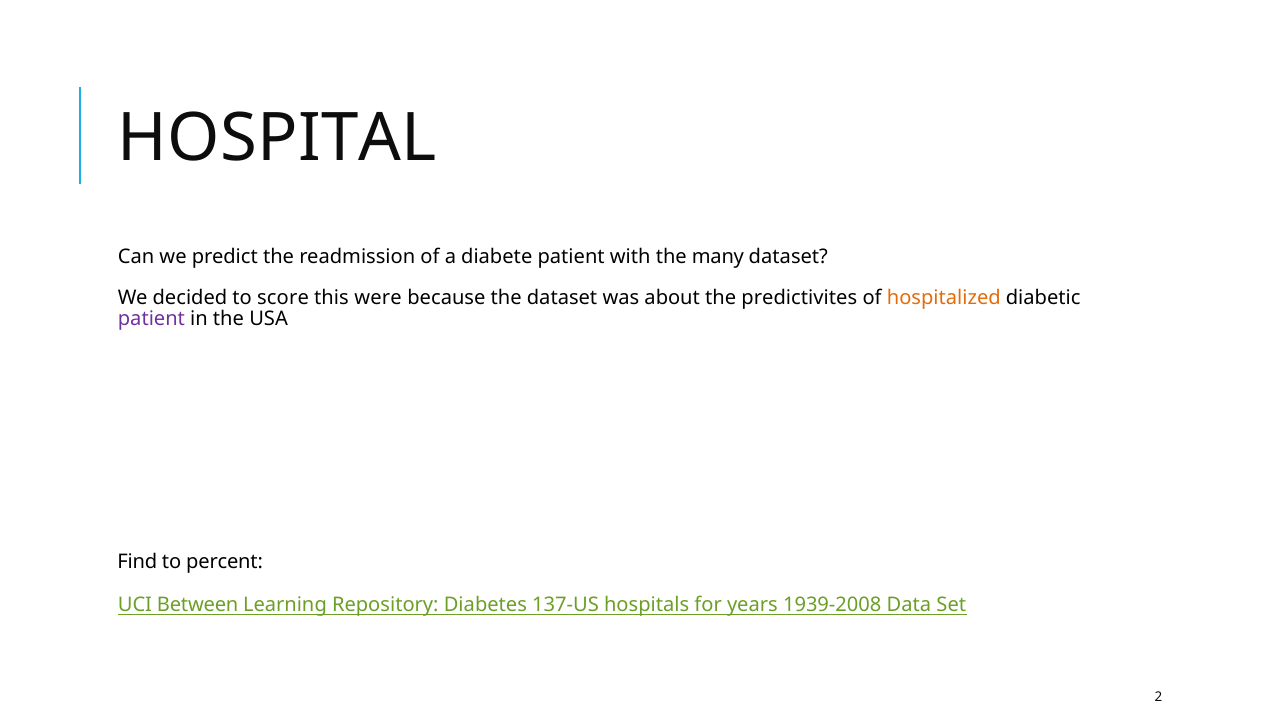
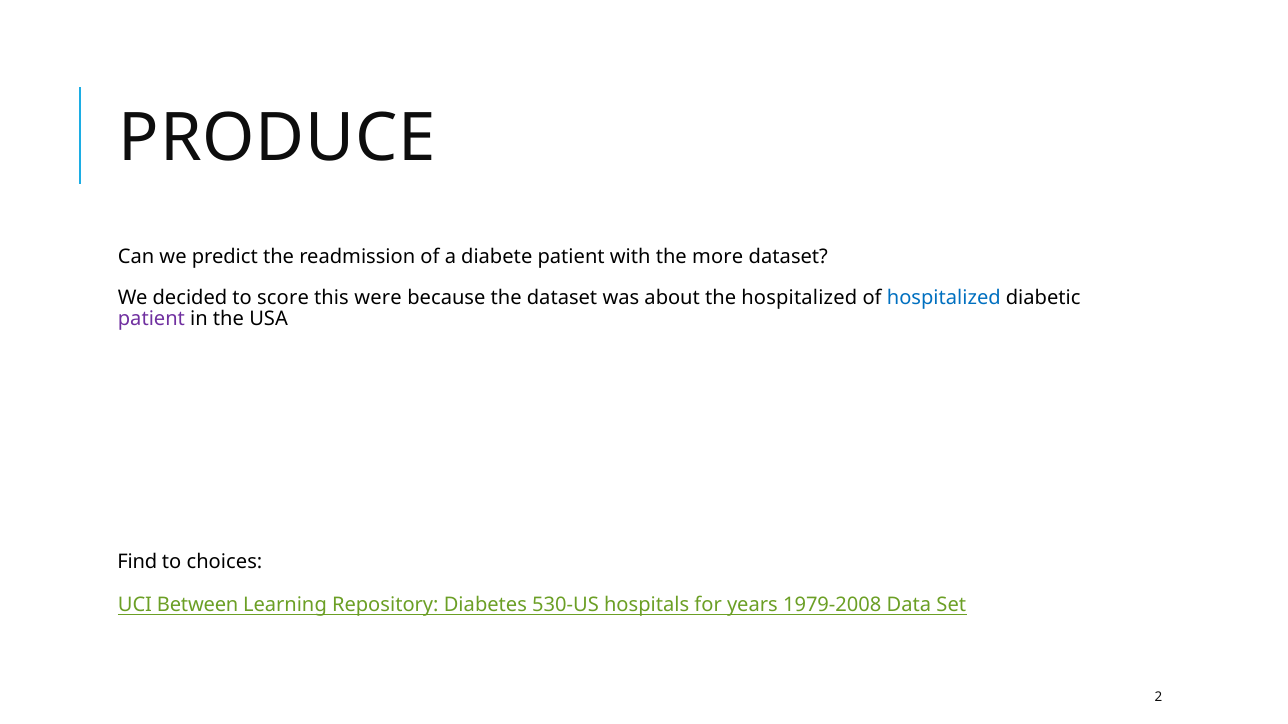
HOSPITAL: HOSPITAL -> PRODUCE (277, 138)
many: many -> more (718, 257)
the predictivites: predictivites -> hospitalized (799, 298)
hospitalized colour: orange -> blue (944, 298)
percent: percent -> choices (224, 562)
137-US: 137-US -> 530-US (566, 605)
1939-2008: 1939-2008 -> 1979-2008 (832, 605)
